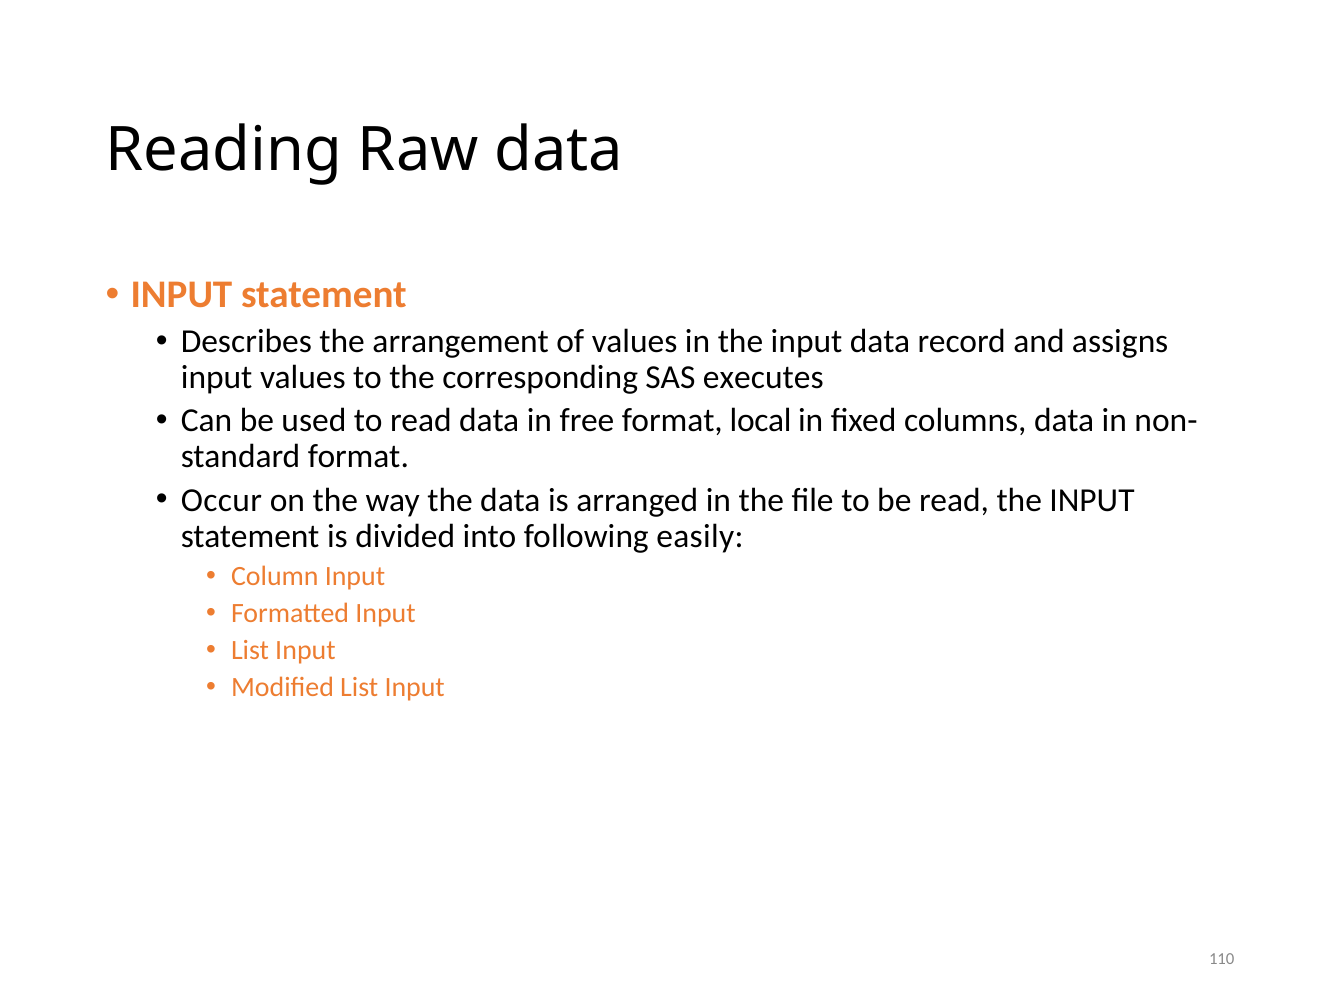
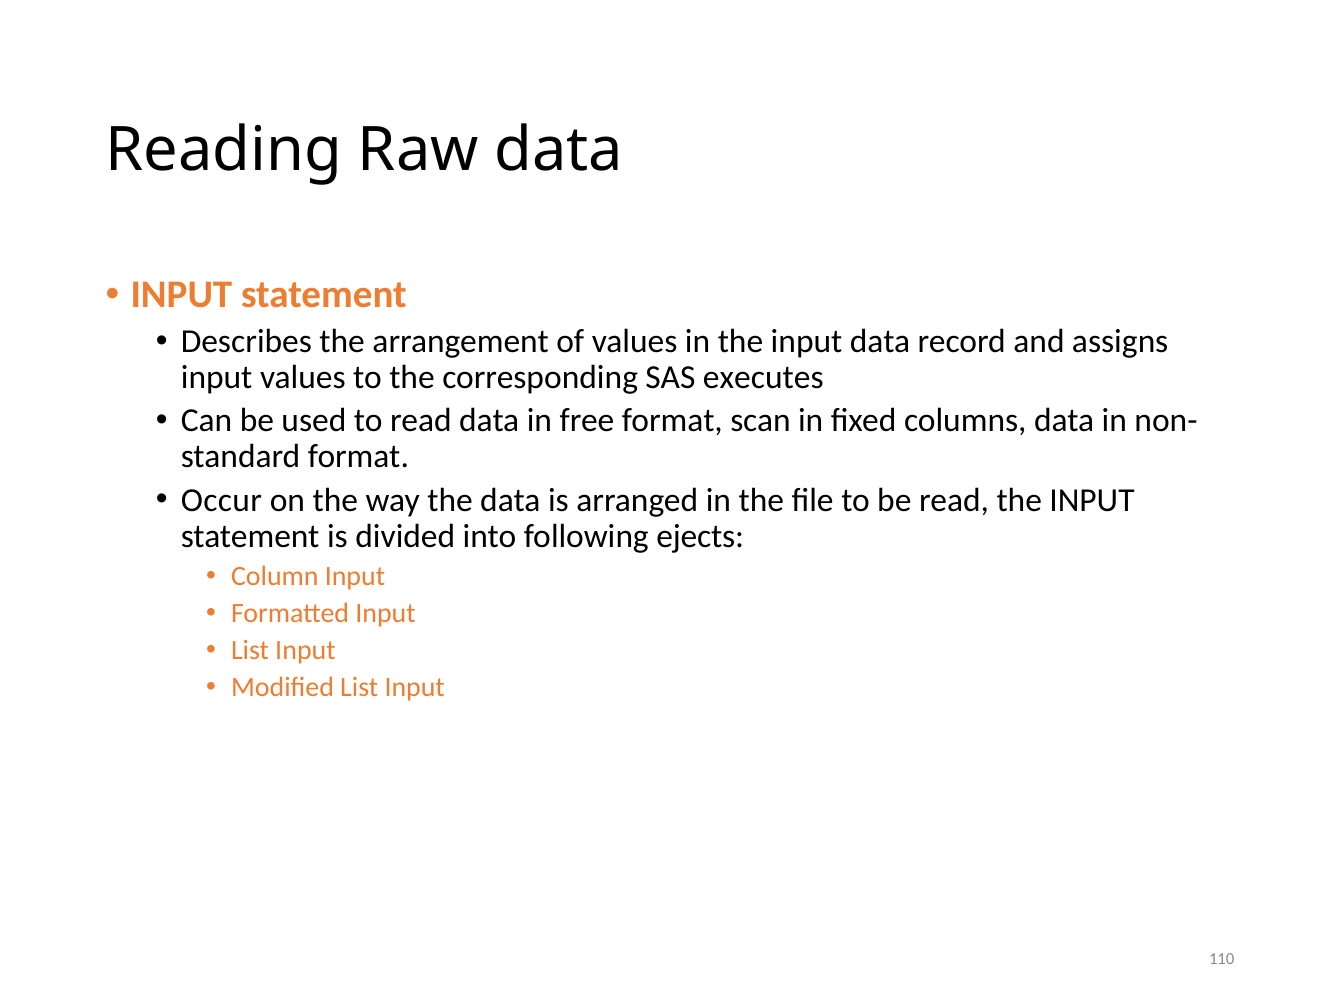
local: local -> scan (760, 421)
easily: easily -> ejects (700, 536)
